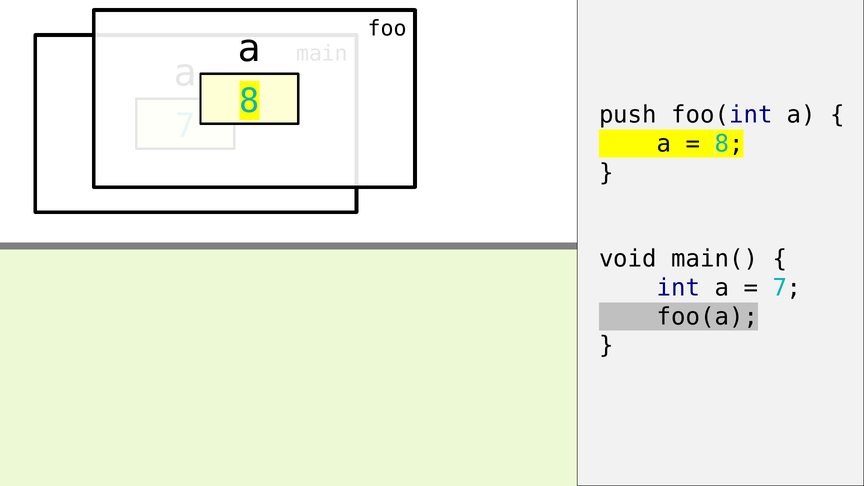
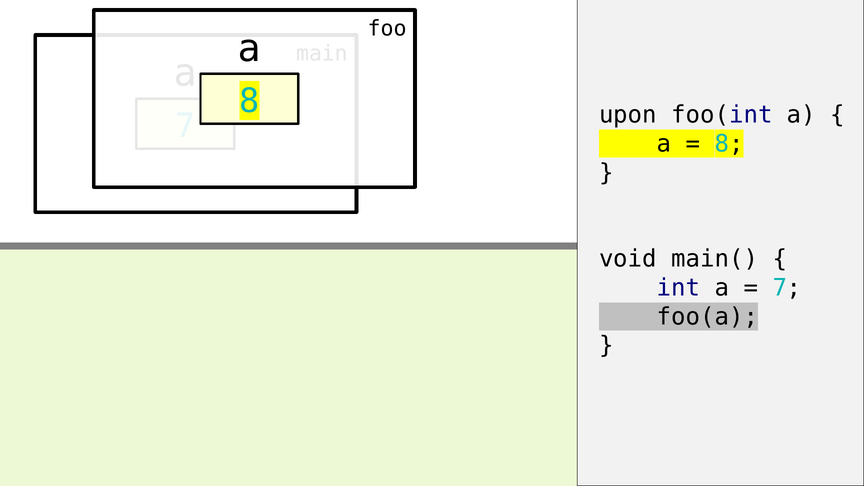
push: push -> upon (628, 115)
